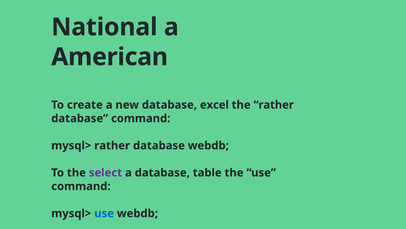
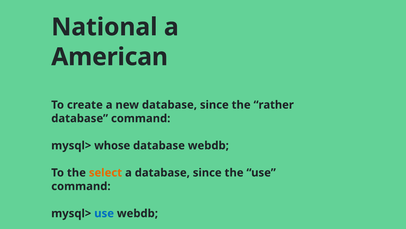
new database excel: excel -> since (214, 105)
mysql> rather: rather -> whose (112, 145)
select colour: purple -> orange (105, 172)
a database table: table -> since (207, 172)
